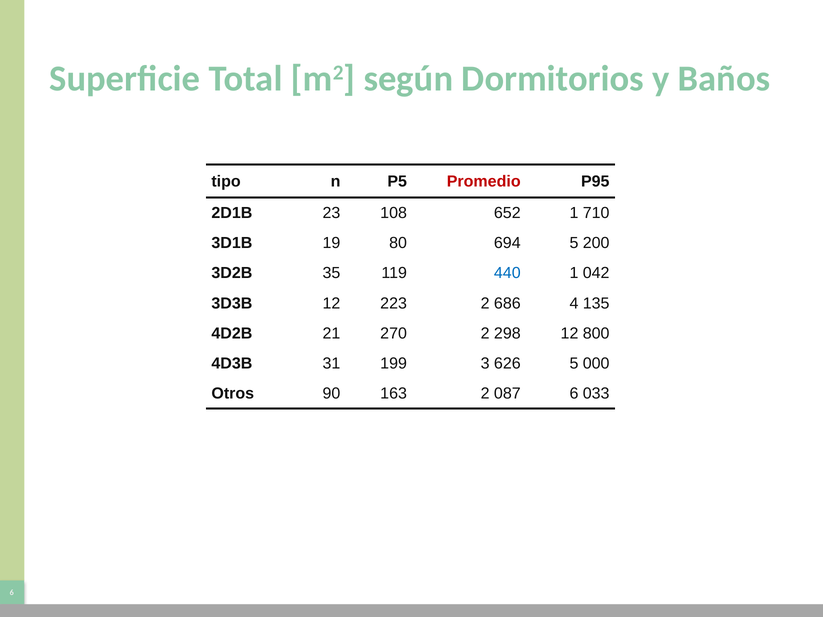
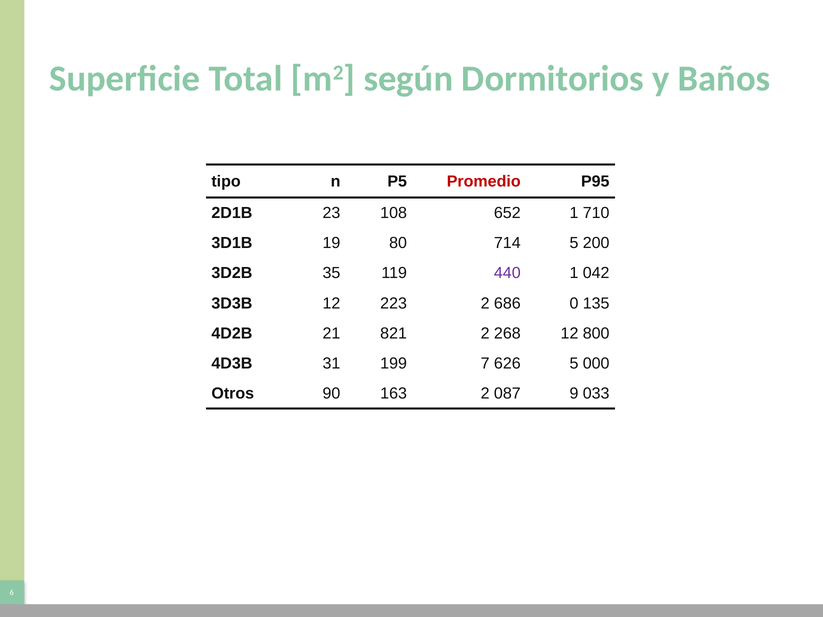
694: 694 -> 714 (507, 243)
440 colour: blue -> purple (507, 273)
4: 4 -> 0 (574, 303)
270: 270 -> 821 (394, 334)
298: 298 -> 268 (507, 334)
3: 3 -> 7 (485, 364)
087 6: 6 -> 9 (574, 394)
